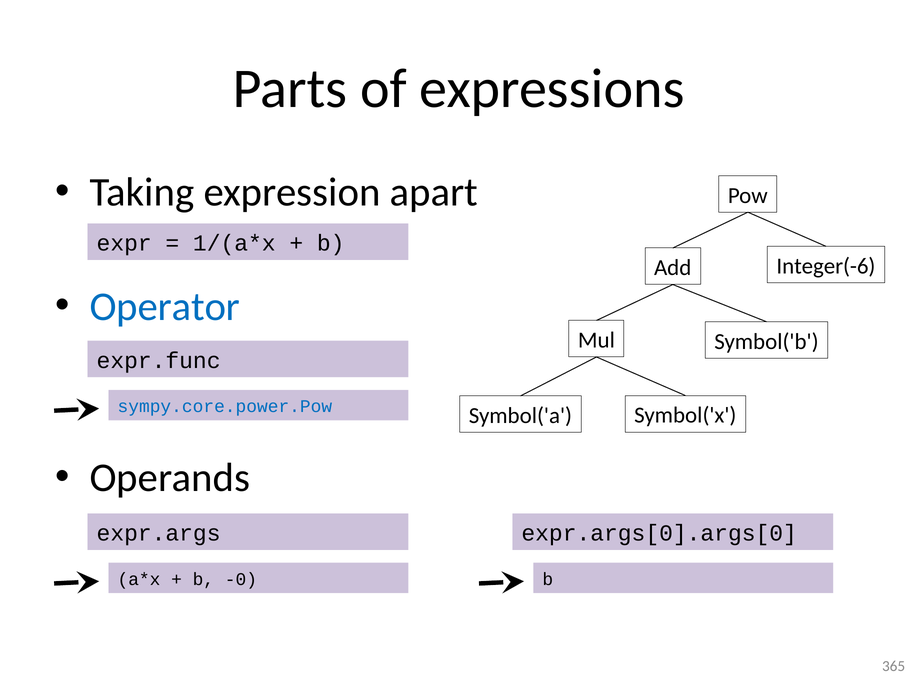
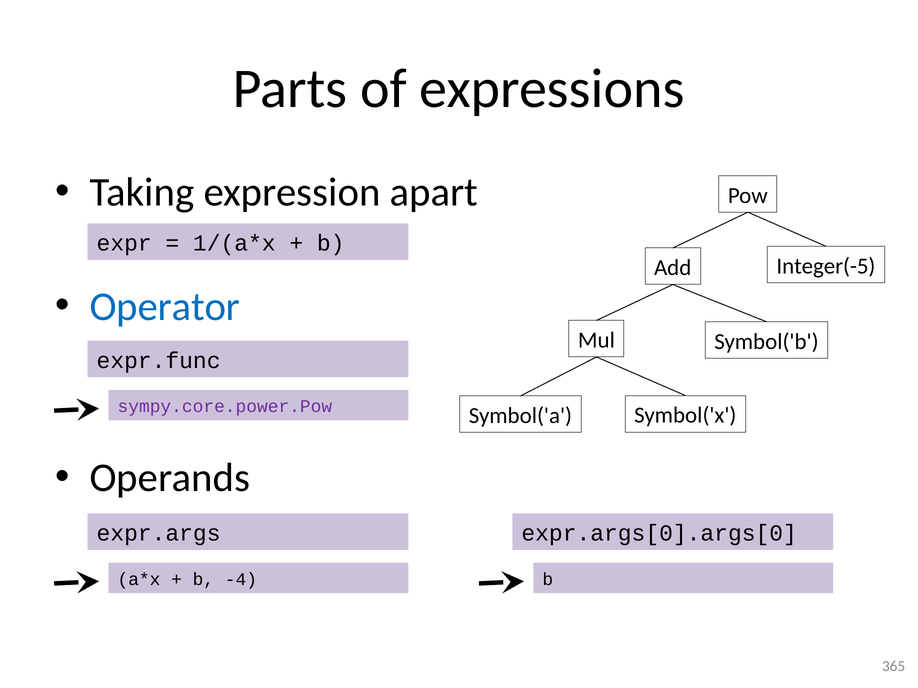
Integer(-6: Integer(-6 -> Integer(-5 (826, 266)
sympy.core.power.Pow colour: blue -> purple (225, 407)
-0: -0 -> -4 (241, 580)
